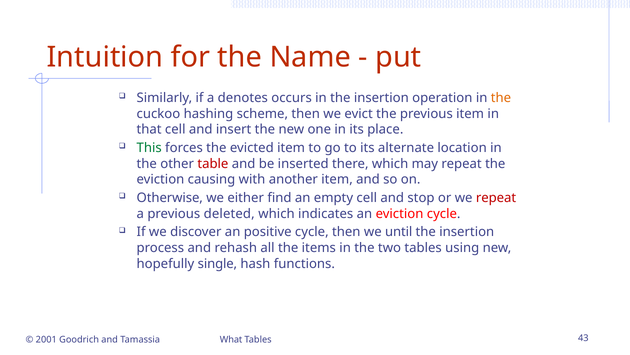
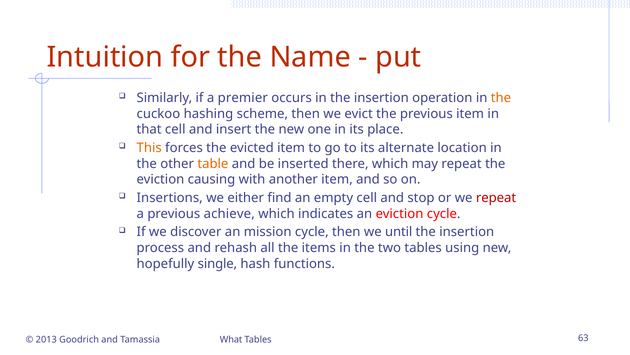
denotes: denotes -> premier (243, 98)
This colour: green -> orange (149, 148)
table colour: red -> orange (213, 163)
Otherwise: Otherwise -> Insertions (170, 198)
deleted: deleted -> achieve (229, 213)
positive: positive -> mission (268, 232)
2001: 2001 -> 2013 (46, 339)
43: 43 -> 63 (583, 338)
